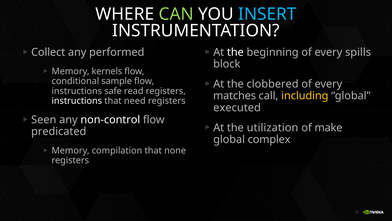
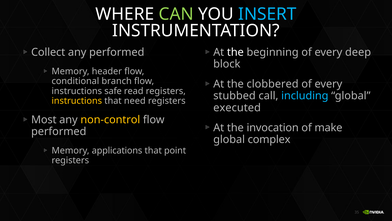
spills: spills -> deep (358, 52)
kernels: kernels -> header (107, 71)
sample: sample -> branch (117, 81)
matches: matches -> stubbed (234, 96)
including colour: yellow -> light blue (305, 96)
instructions colour: white -> yellow (77, 101)
Seen: Seen -> Most (44, 120)
non-control colour: white -> yellow (110, 120)
utilization: utilization -> invocation (273, 127)
predicated: predicated -> performed (59, 131)
compilation: compilation -> applications (117, 150)
none: none -> point (175, 150)
